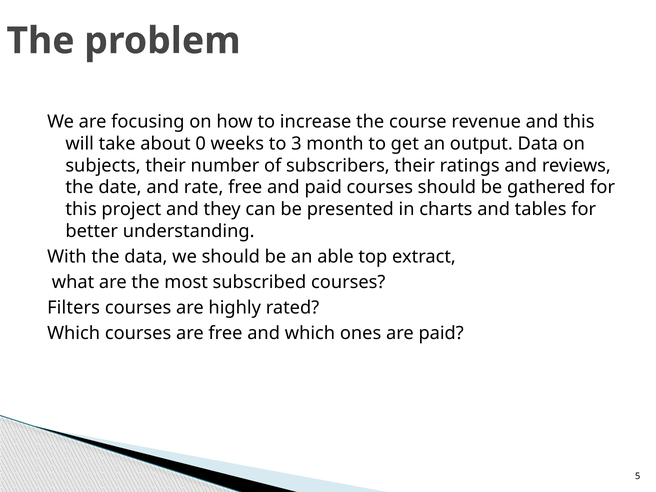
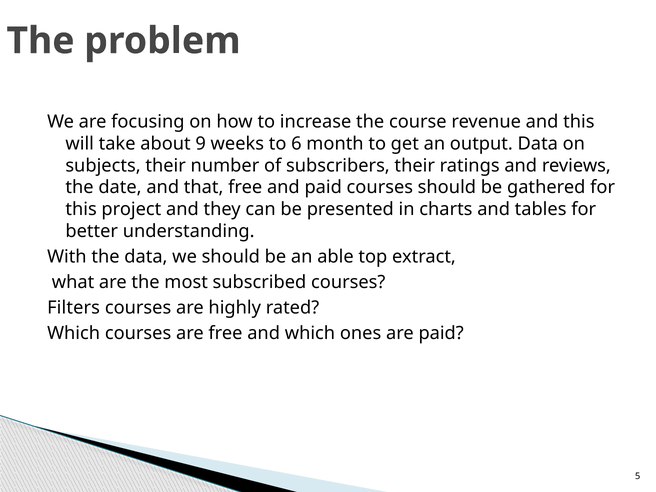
0: 0 -> 9 (201, 144)
3: 3 -> 6 (296, 144)
rate: rate -> that (204, 187)
